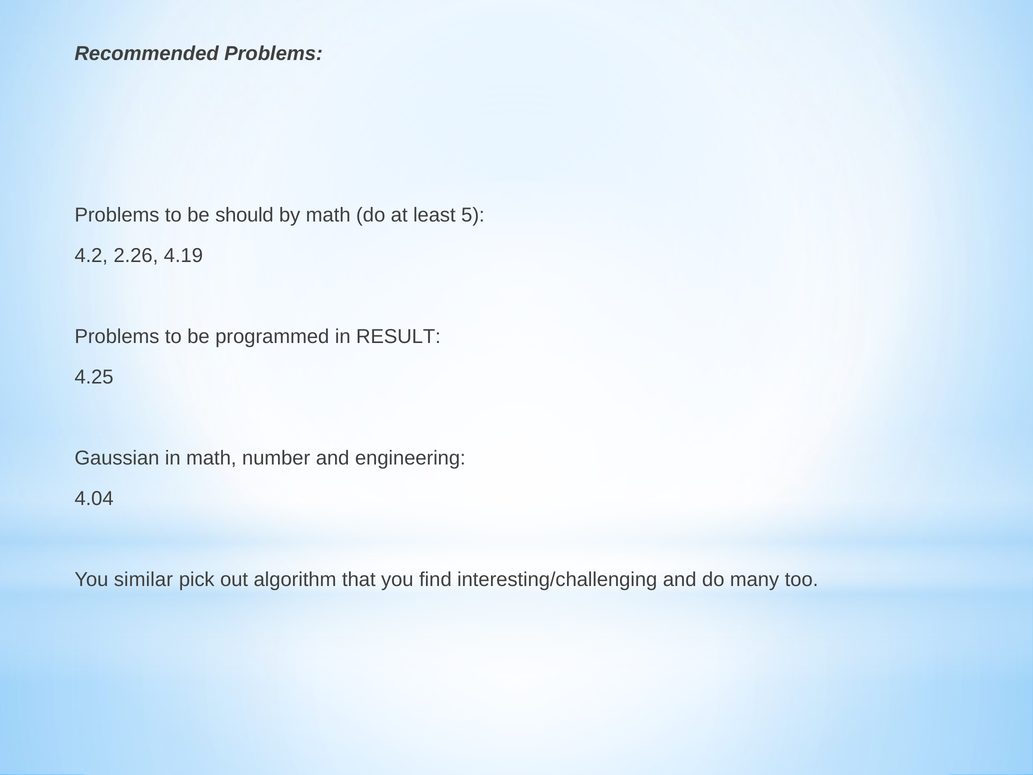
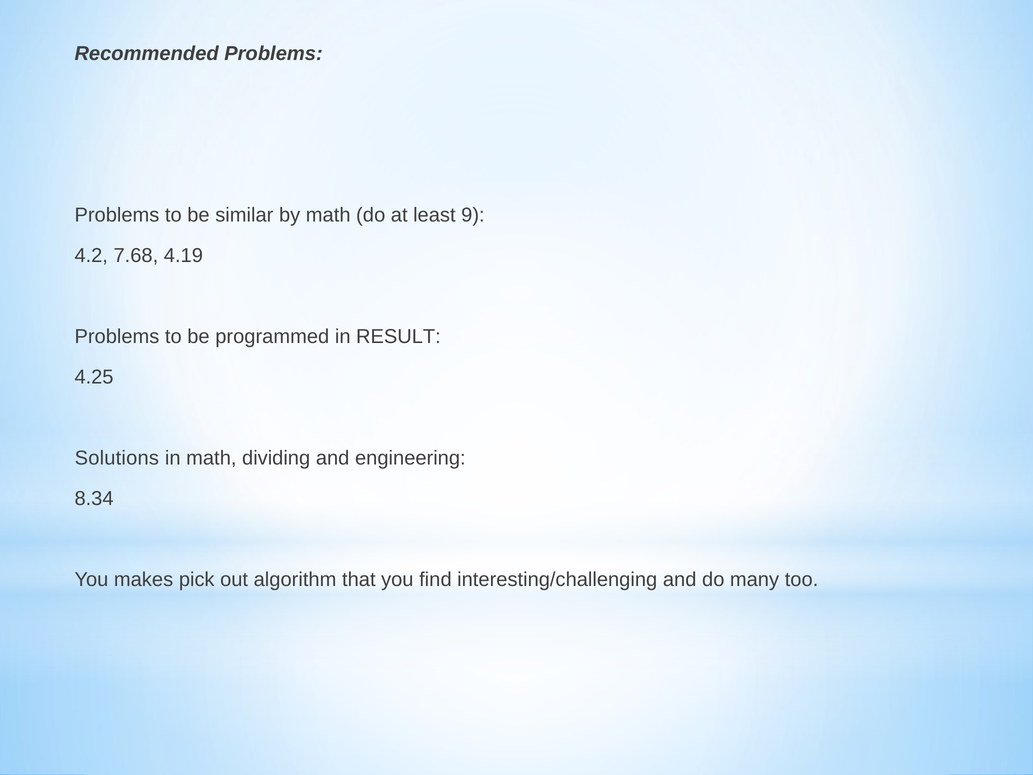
should: should -> similar (244, 215)
5: 5 -> 9 (473, 215)
2.26: 2.26 -> 7.68 (136, 256)
Gaussian: Gaussian -> Solutions (117, 458)
number: number -> dividing (276, 458)
4.04: 4.04 -> 8.34 (94, 498)
similar: similar -> makes (144, 579)
